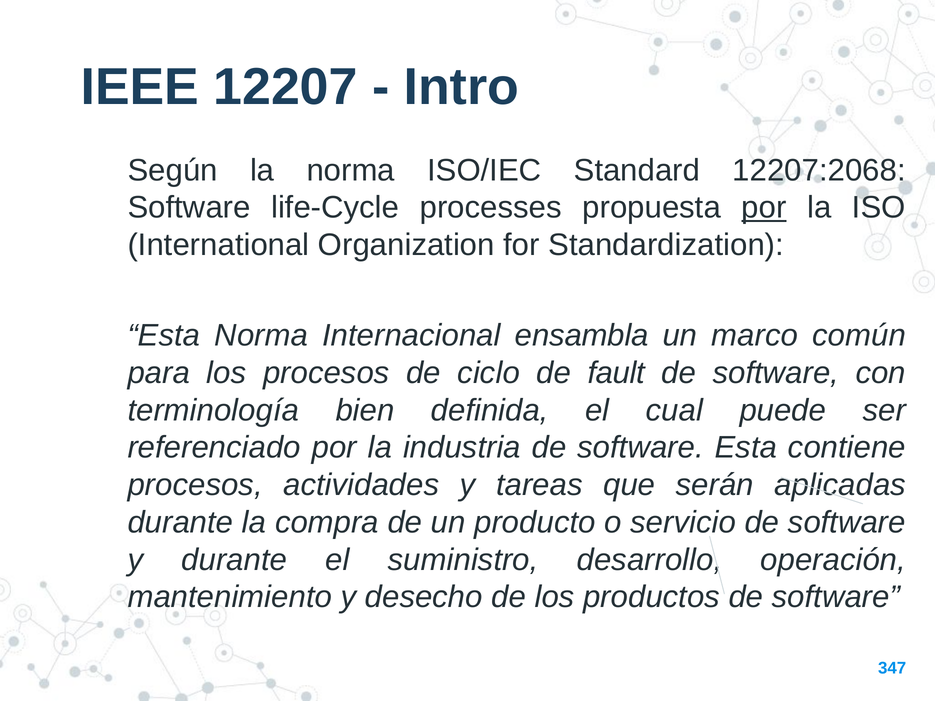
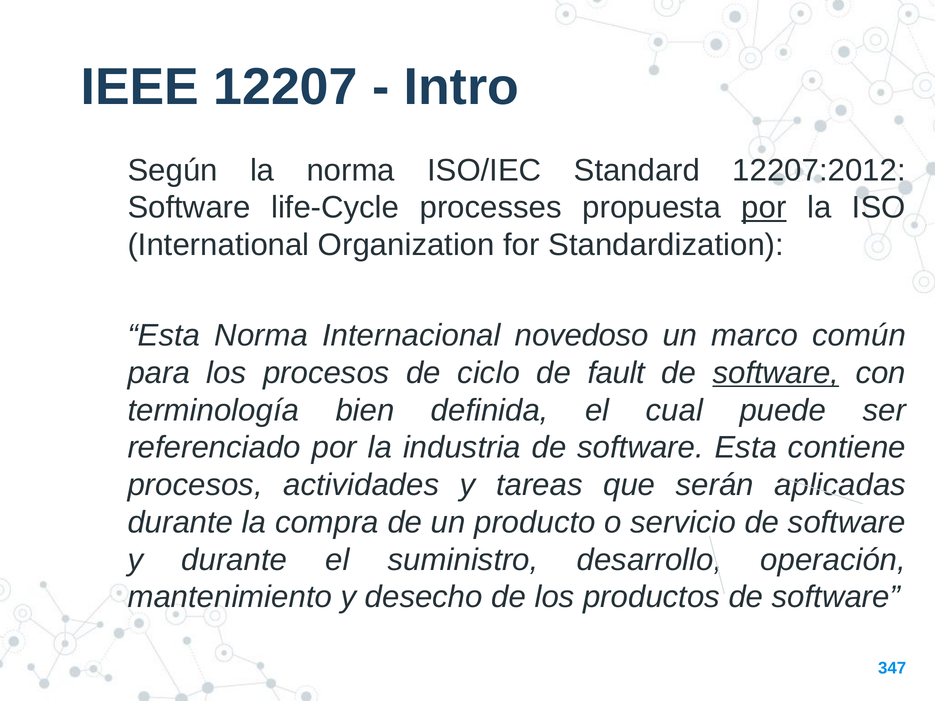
12207:2068: 12207:2068 -> 12207:2012 (819, 170)
ensambla: ensambla -> novedoso (582, 336)
software underline: none -> present (776, 373)
